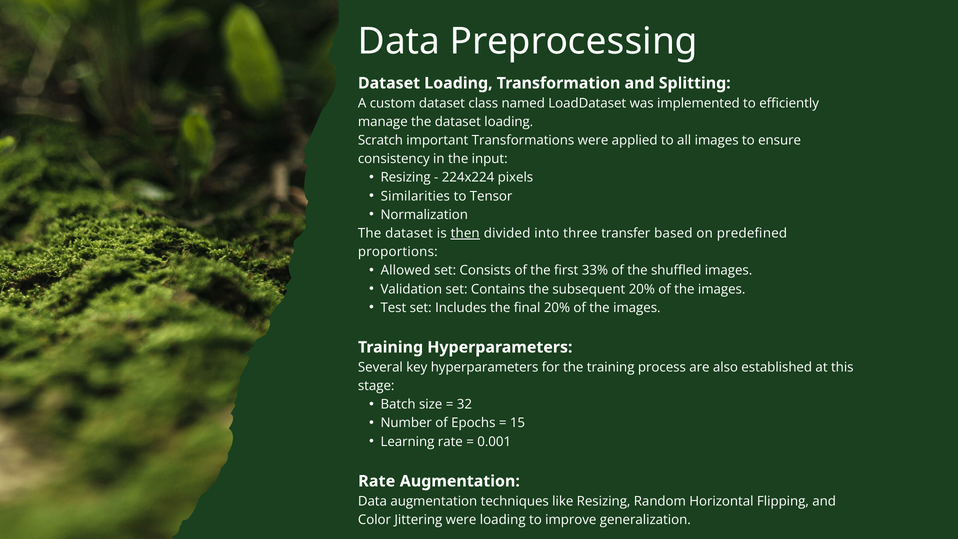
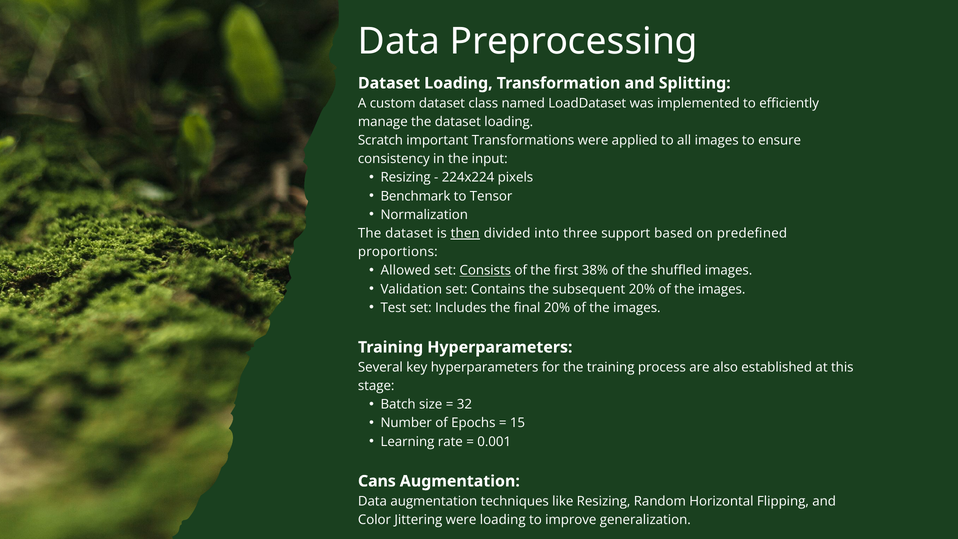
Similarities: Similarities -> Benchmark (415, 196)
transfer: transfer -> support (626, 233)
Consists underline: none -> present (485, 270)
33%: 33% -> 38% (595, 270)
Rate: Rate -> Cans (377, 481)
